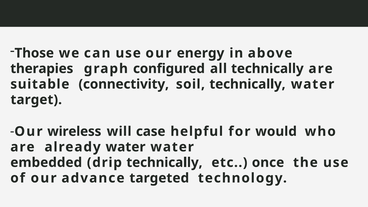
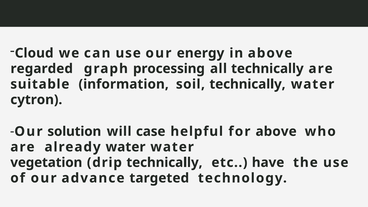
Those: Those -> Cloud (34, 53)
therapies: therapies -> regarded (42, 69)
configured: configured -> processing (169, 69)
connectivity: connectivity -> information (124, 84)
target: target -> cytron (36, 100)
wireless: wireless -> solution (74, 131)
for would: would -> above (276, 131)
embedded: embedded -> vegetation (46, 162)
once: once -> have (268, 162)
